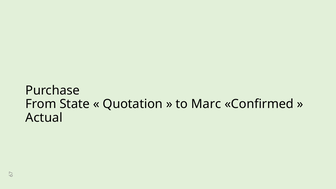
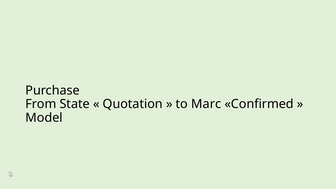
Actual: Actual -> Model (44, 118)
